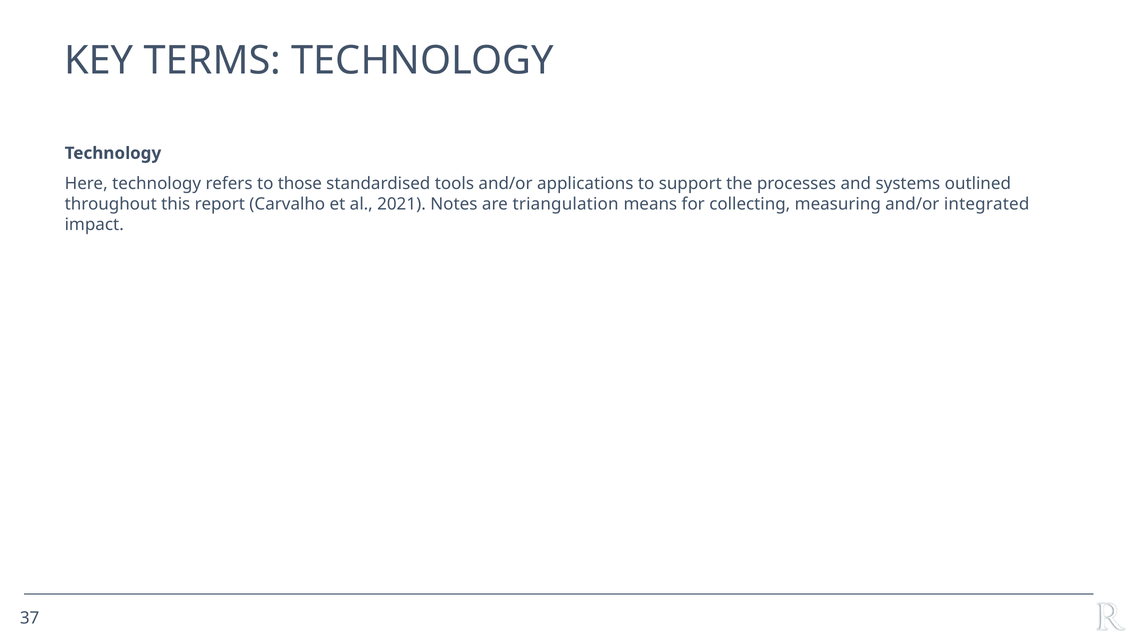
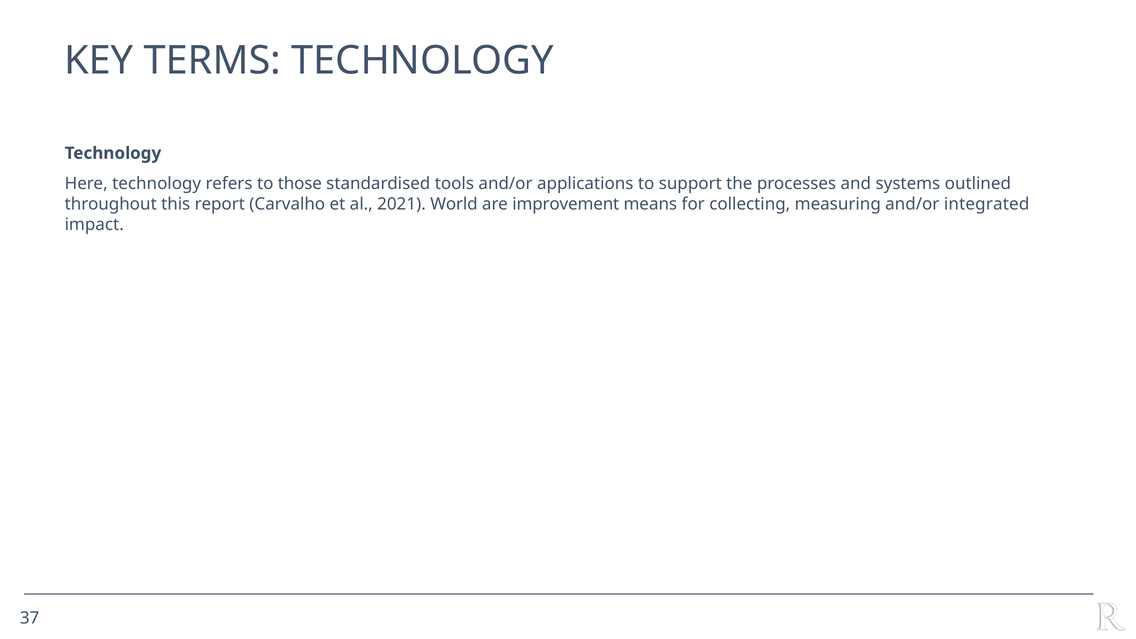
Notes: Notes -> World (454, 204)
triangulation: triangulation -> improvement (566, 204)
